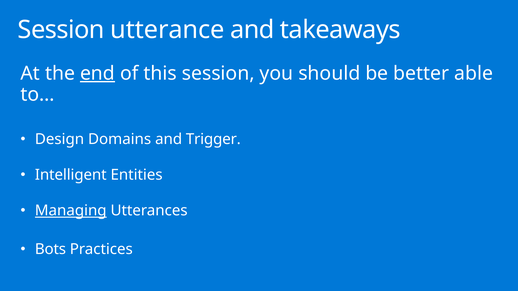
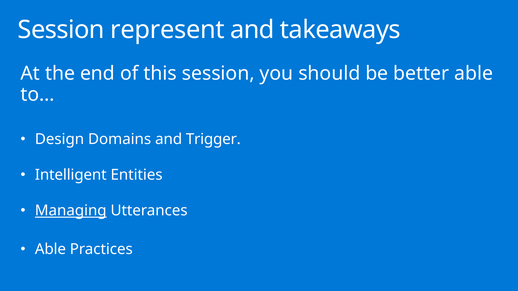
utterance: utterance -> represent (167, 30)
end underline: present -> none (97, 73)
Bots: Bots -> Able (50, 250)
